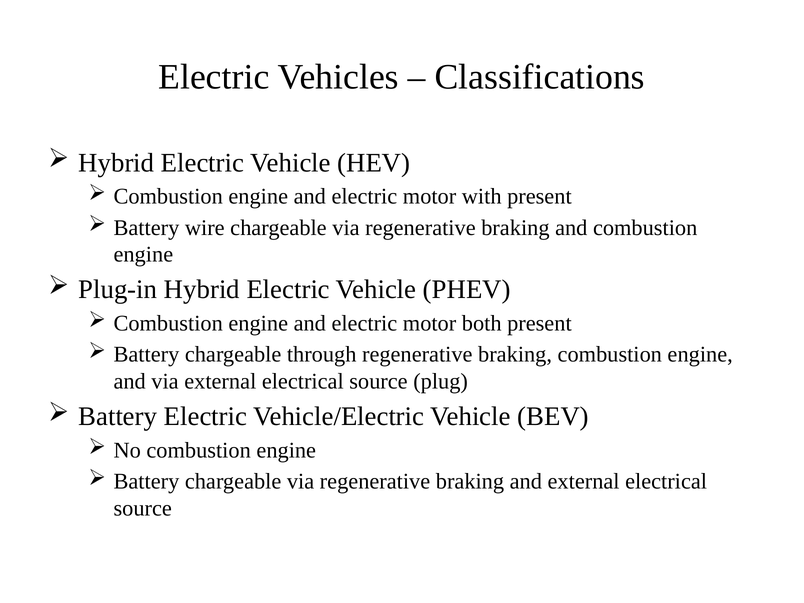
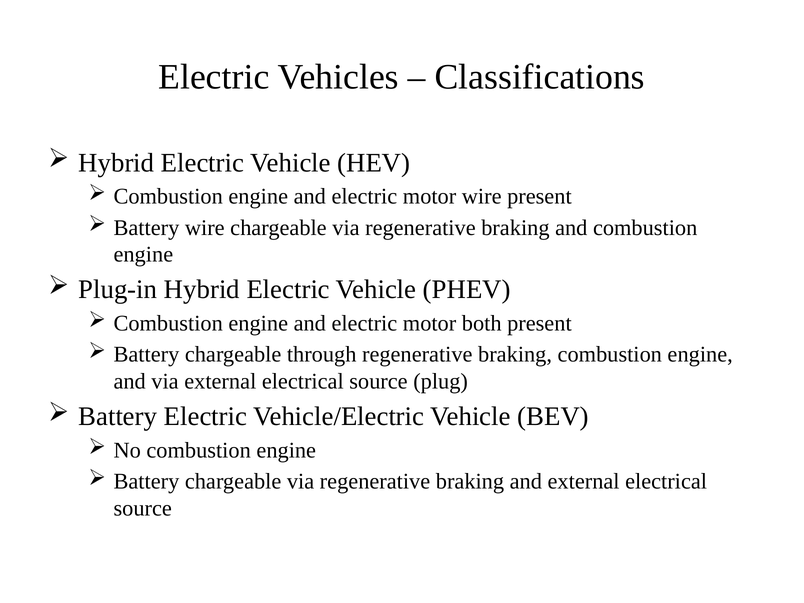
motor with: with -> wire (482, 196)
